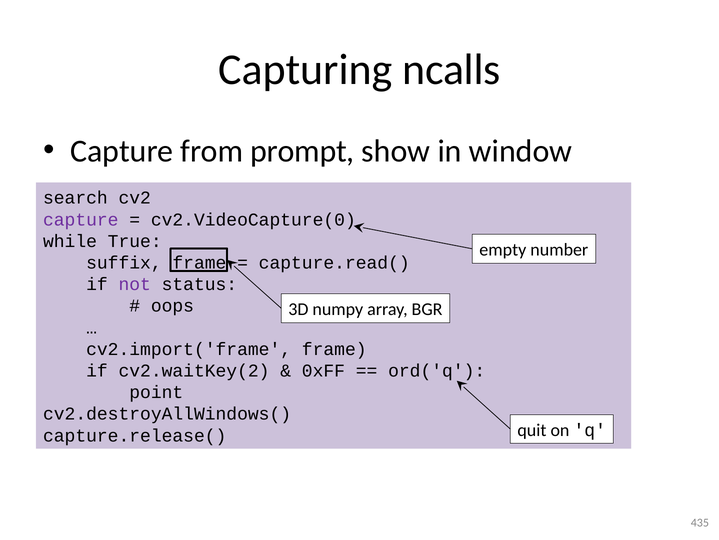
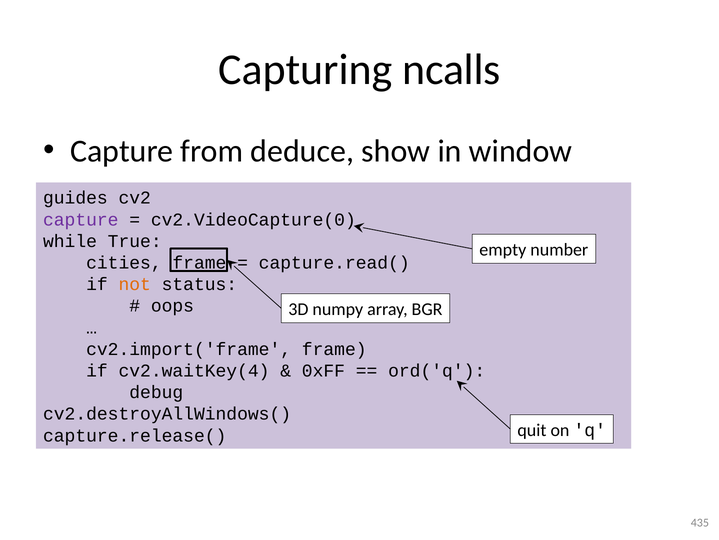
prompt: prompt -> deduce (302, 151)
search: search -> guides (75, 198)
suffix: suffix -> cities (124, 262)
not colour: purple -> orange (135, 284)
cv2.waitKey(2: cv2.waitKey(2 -> cv2.waitKey(4 (194, 370)
point: point -> debug (156, 392)
